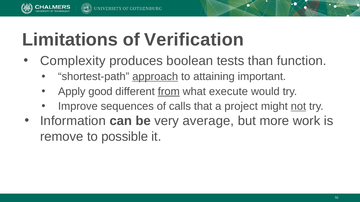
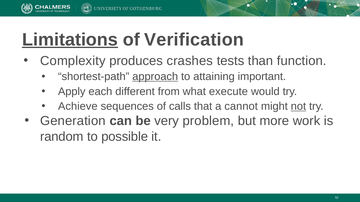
Limitations underline: none -> present (70, 40)
boolean: boolean -> crashes (190, 61)
good: good -> each (100, 92)
from underline: present -> none (169, 92)
Improve: Improve -> Achieve (78, 107)
project: project -> cannot (241, 107)
Information: Information -> Generation (73, 121)
average: average -> problem (208, 121)
remove: remove -> random (62, 137)
